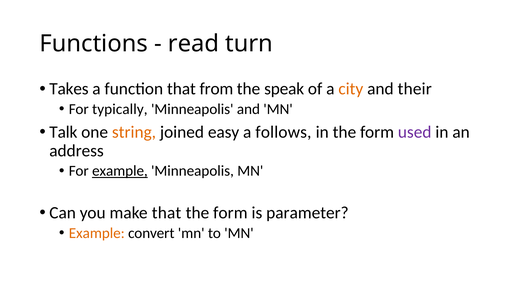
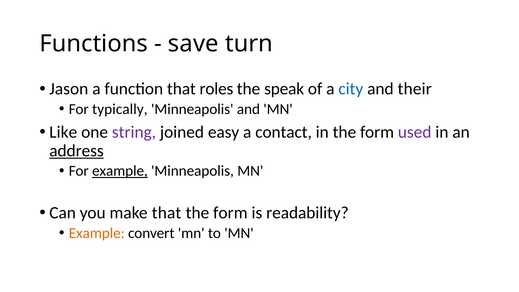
read: read -> save (193, 44)
Takes: Takes -> Jason (69, 89)
from: from -> roles (216, 89)
city colour: orange -> blue (351, 89)
Talk: Talk -> Like (63, 132)
string colour: orange -> purple (134, 132)
follows: follows -> contact (284, 132)
address underline: none -> present (77, 151)
parameter: parameter -> readability (307, 213)
